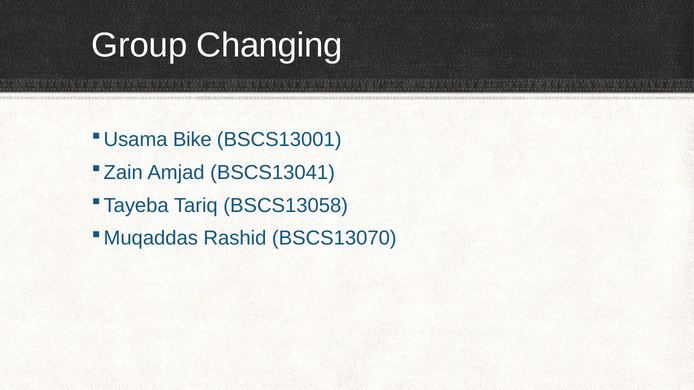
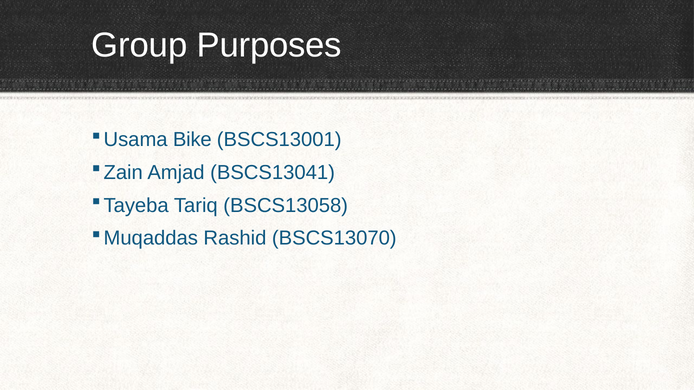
Changing: Changing -> Purposes (269, 45)
